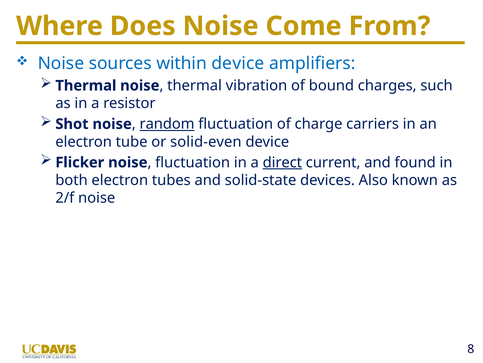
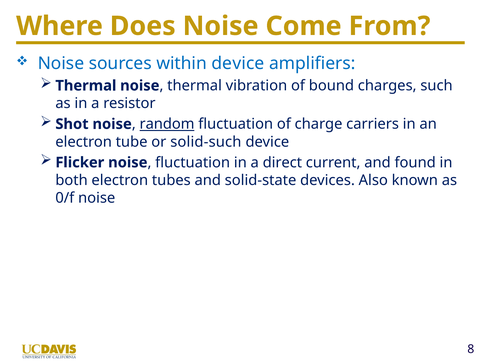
solid-even: solid-even -> solid-such (206, 142)
direct underline: present -> none (282, 162)
2/f: 2/f -> 0/f (65, 198)
